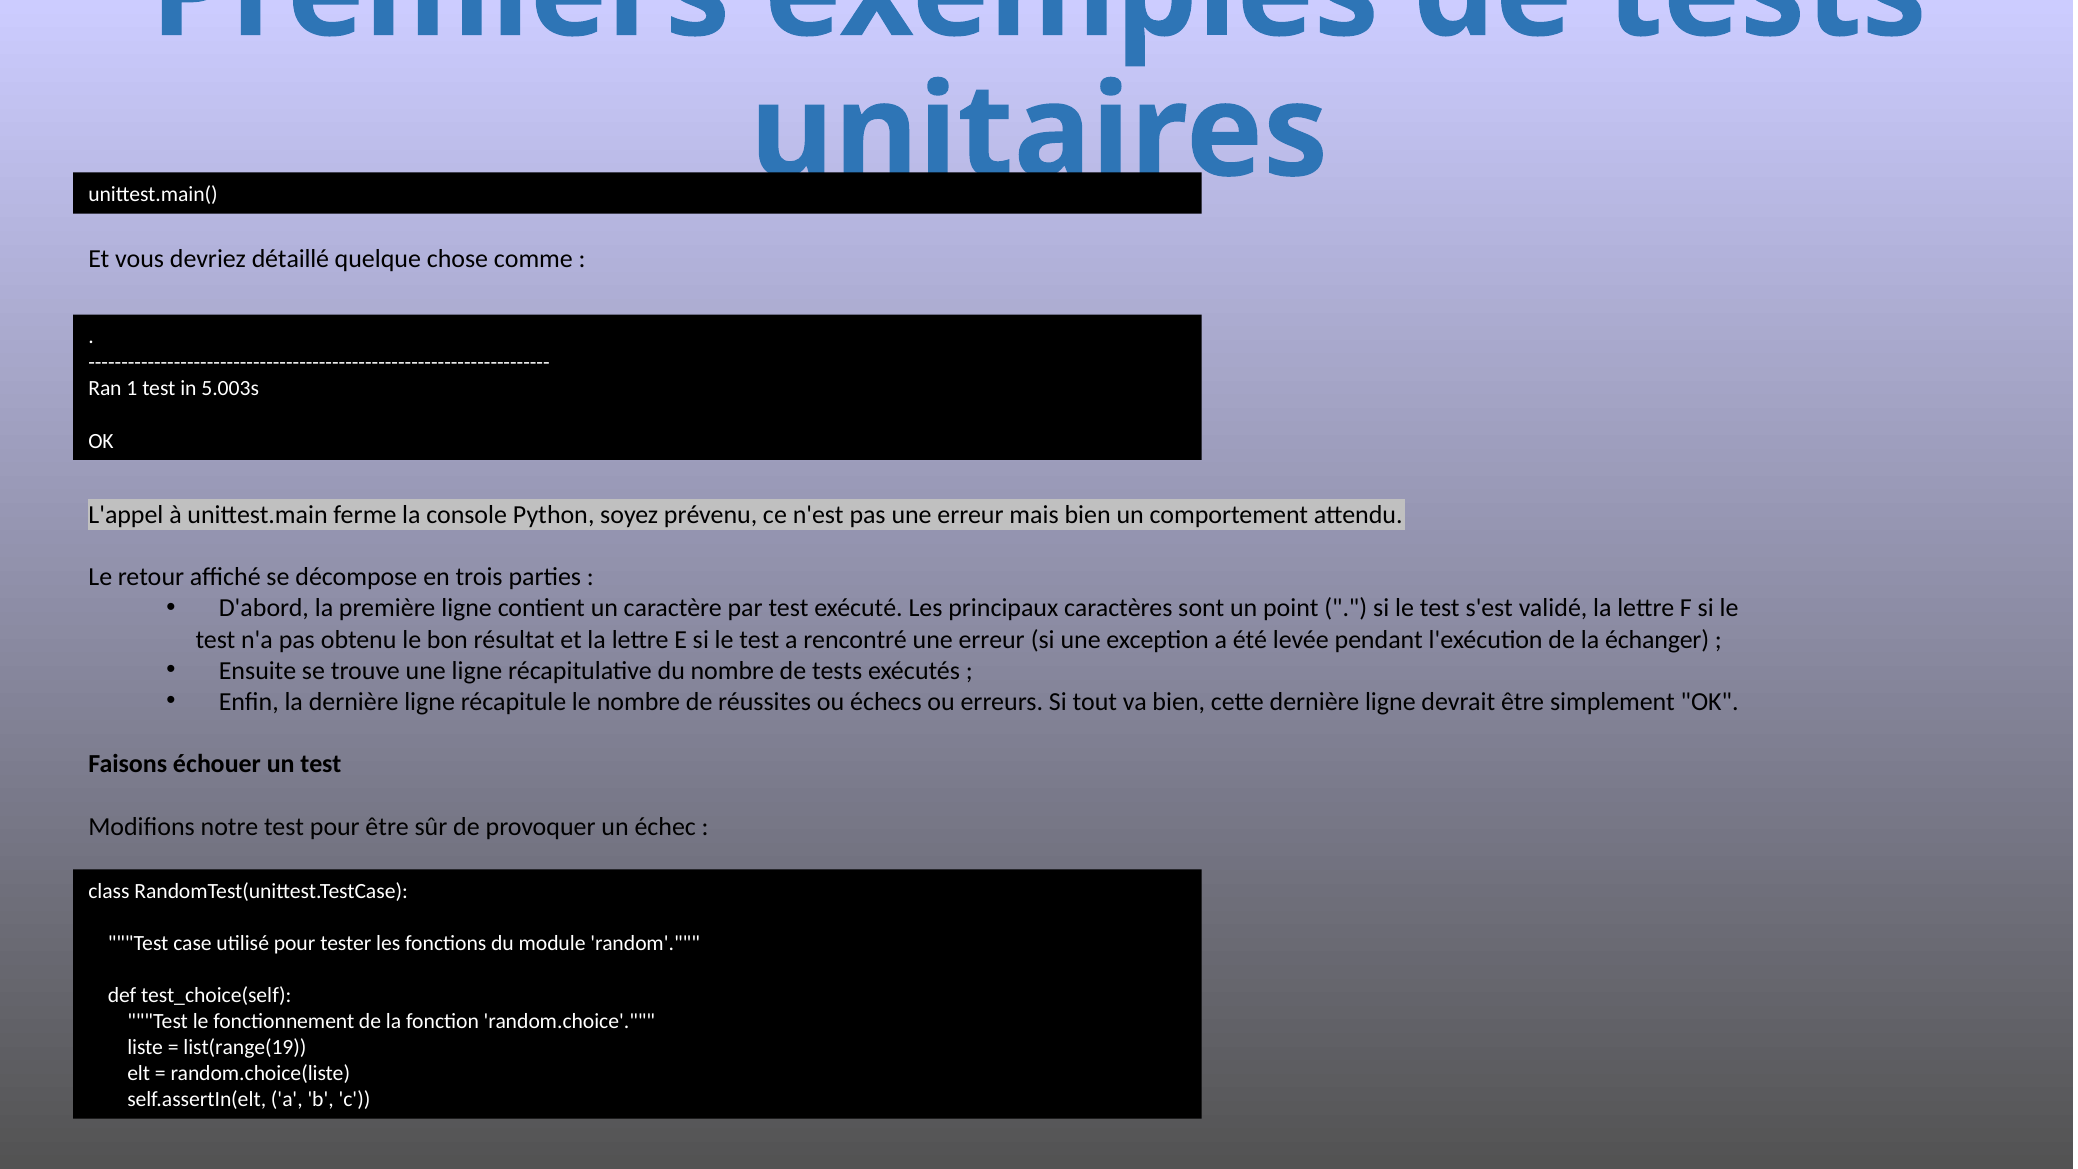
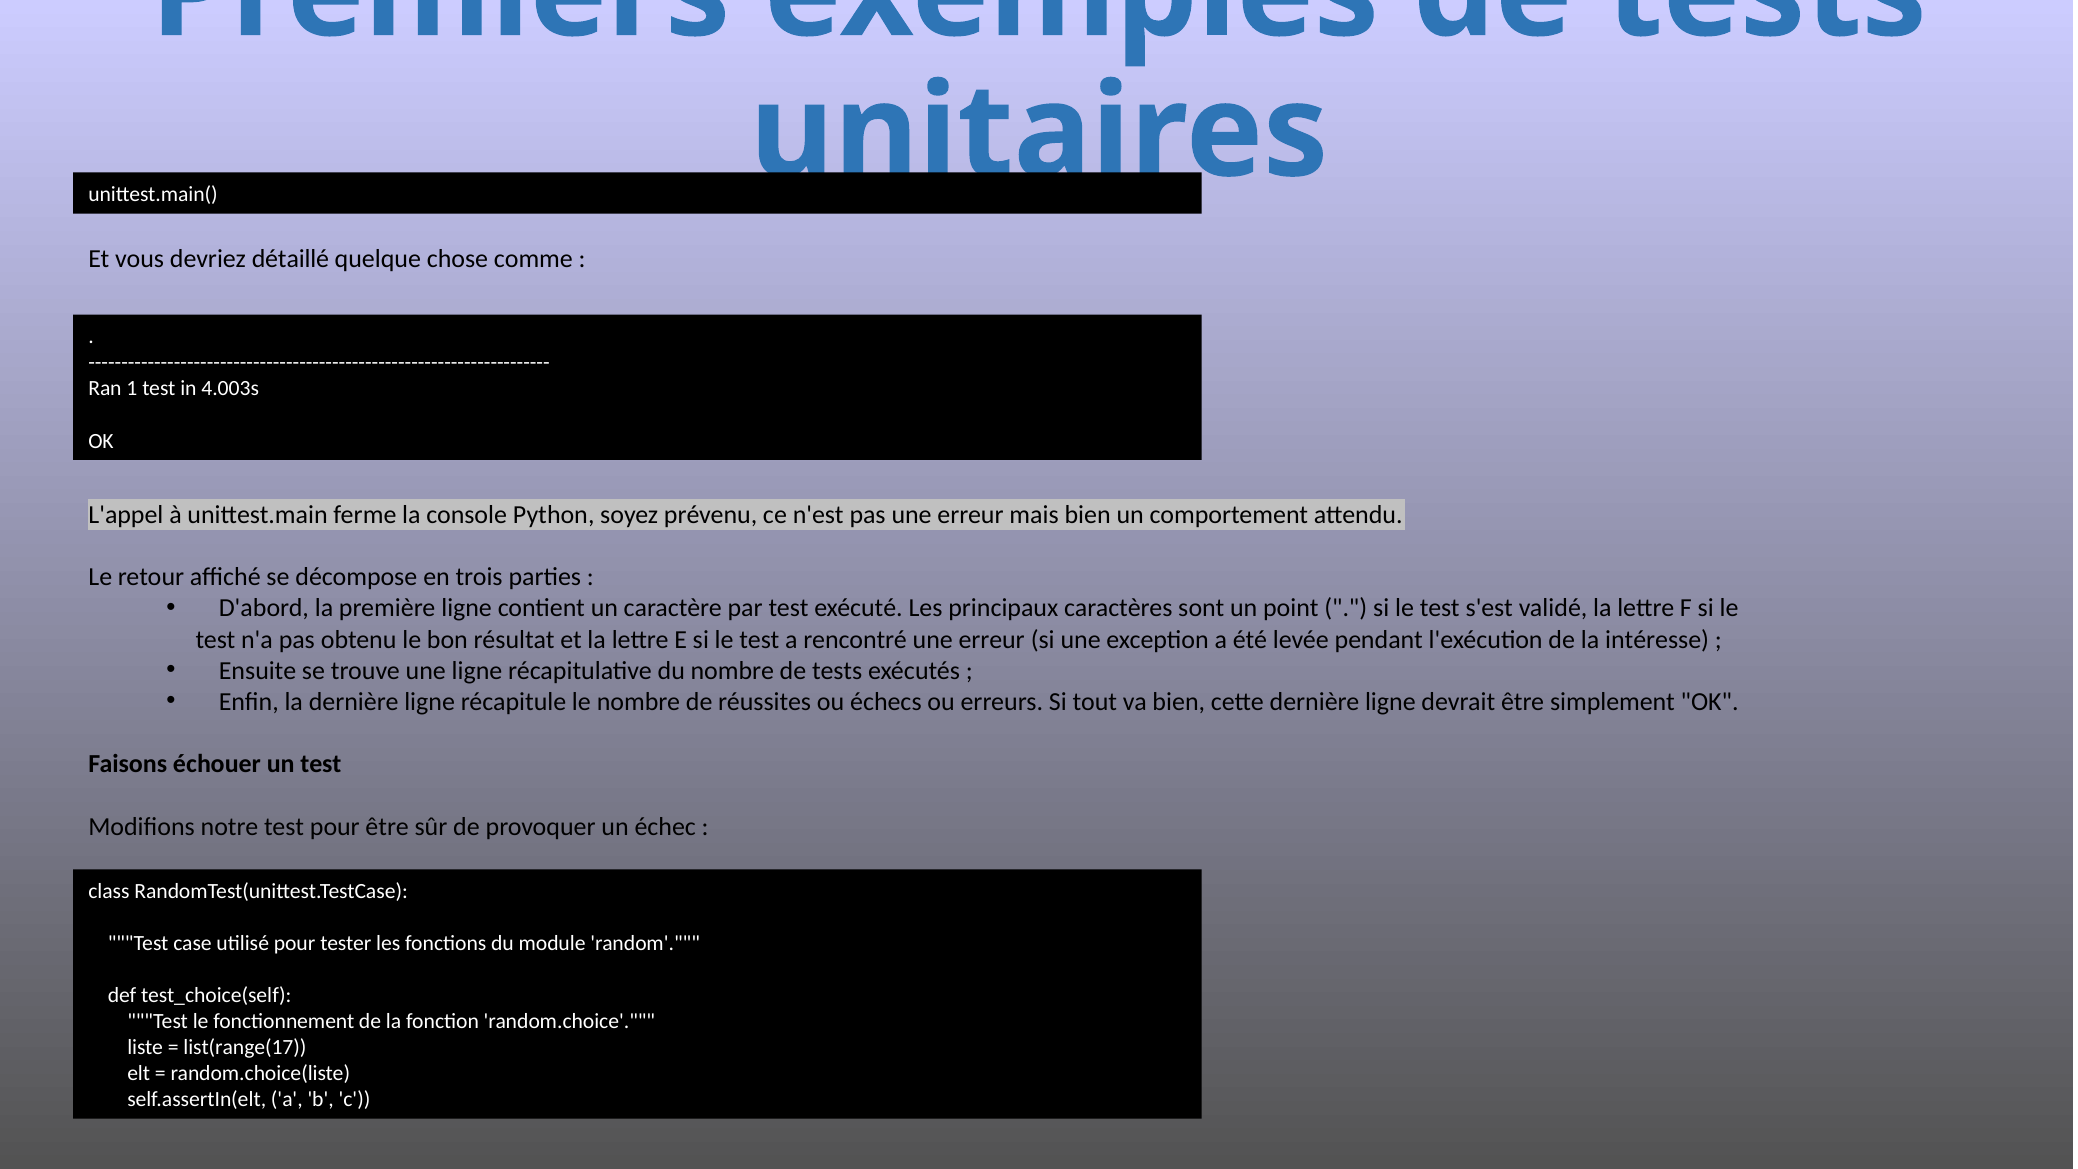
5.003s: 5.003s -> 4.003s (230, 389)
échanger: échanger -> intéresse (1657, 639)
list(range(19: list(range(19 -> list(range(17 (245, 1047)
